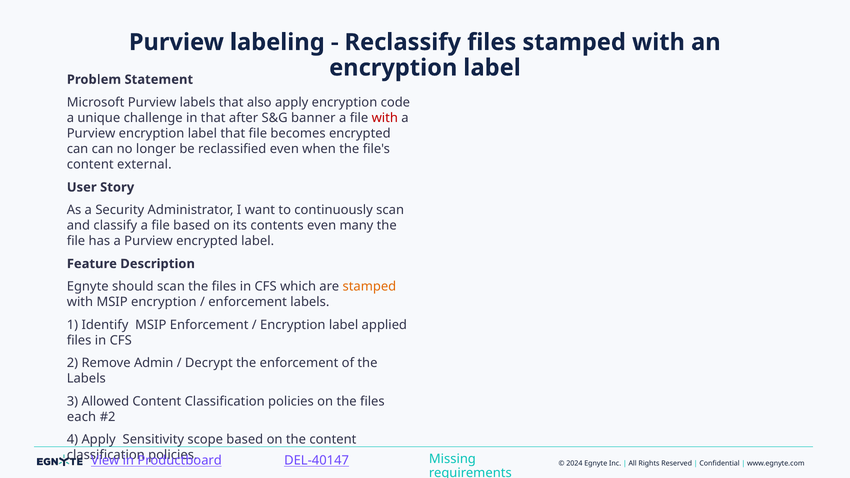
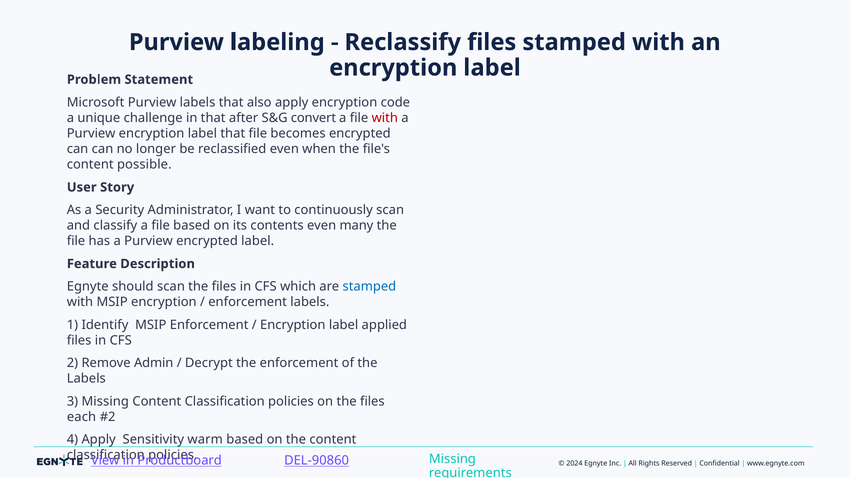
banner: banner -> convert (313, 118)
external: external -> possible (144, 165)
stamped colour: orange -> blue (369, 287)
3 Allowed: Allowed -> Missing (105, 401)
scope: scope -> warm (205, 440)
DEL-40147: DEL-40147 -> DEL-90860 (317, 461)
